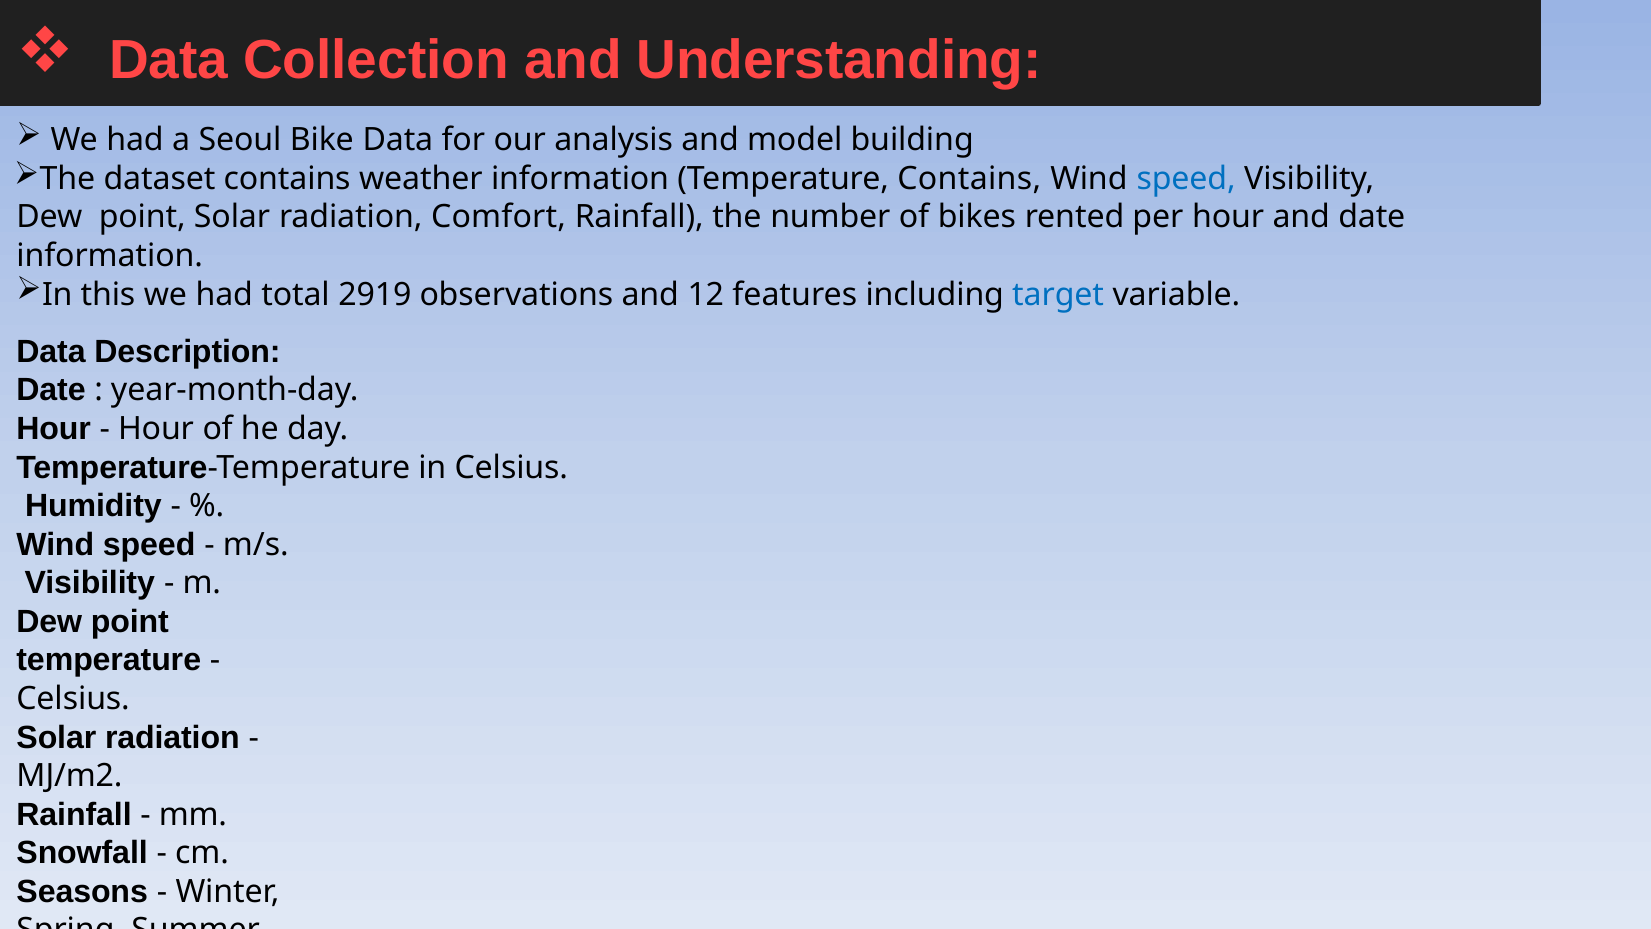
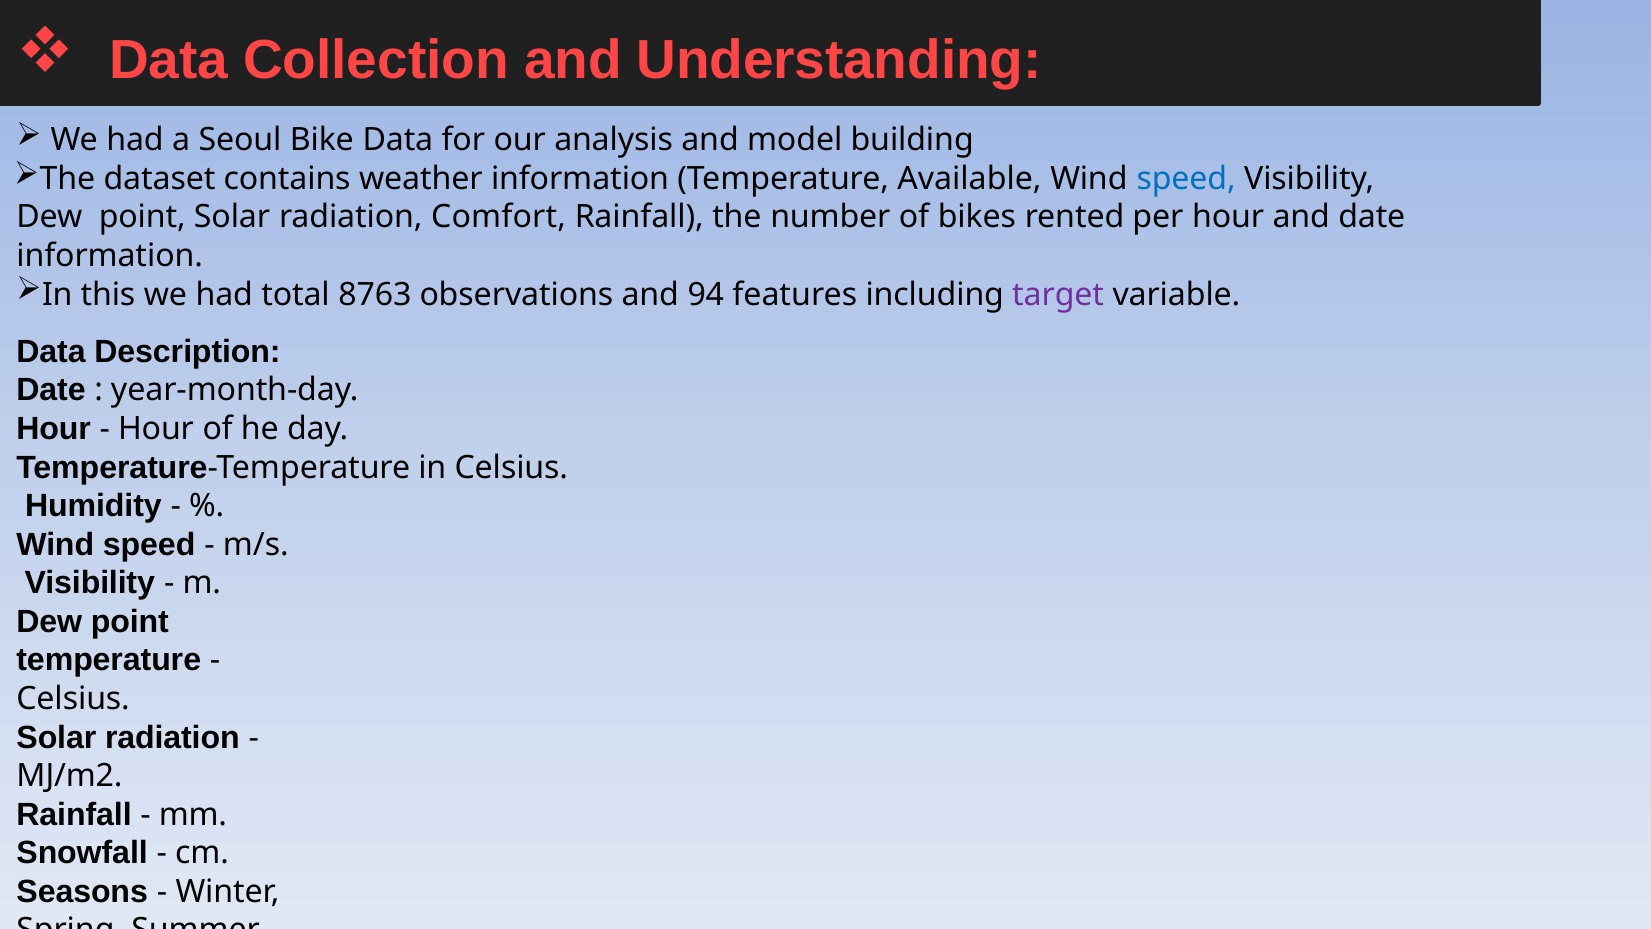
Temperature Contains: Contains -> Available (969, 179)
2919: 2919 -> 8763 (375, 294)
12: 12 -> 94 (706, 294)
target colour: blue -> purple (1058, 294)
